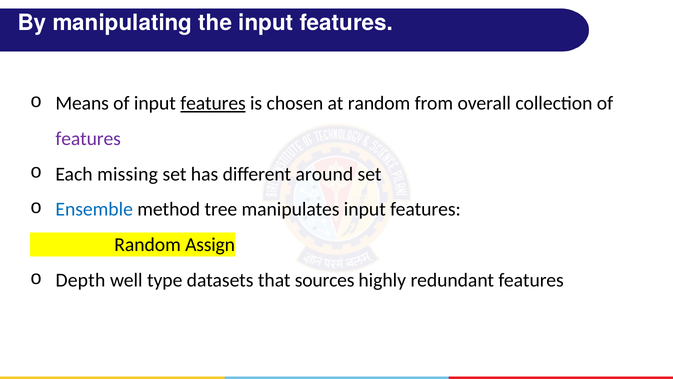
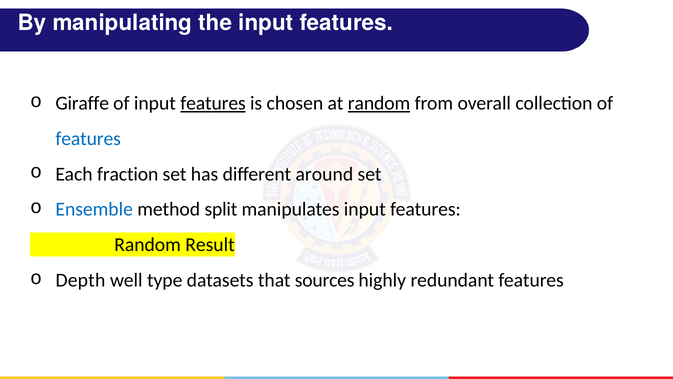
Means: Means -> Giraffe (82, 103)
random underline: none -> present (379, 103)
features colour: purple -> blue (88, 138)
missing: missing -> fraction (128, 174)
tree: tree -> split (221, 209)
Assign: Assign -> Result (210, 245)
